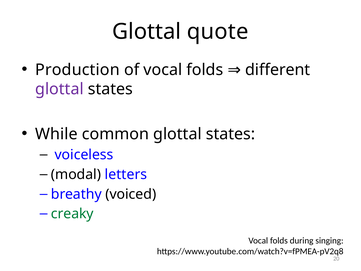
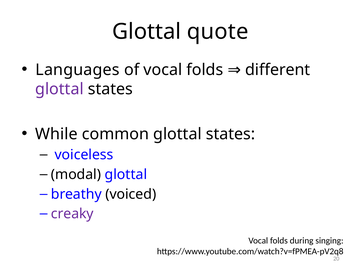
Production: Production -> Languages (77, 70)
modal letters: letters -> glottal (126, 174)
creaky colour: green -> purple (72, 214)
